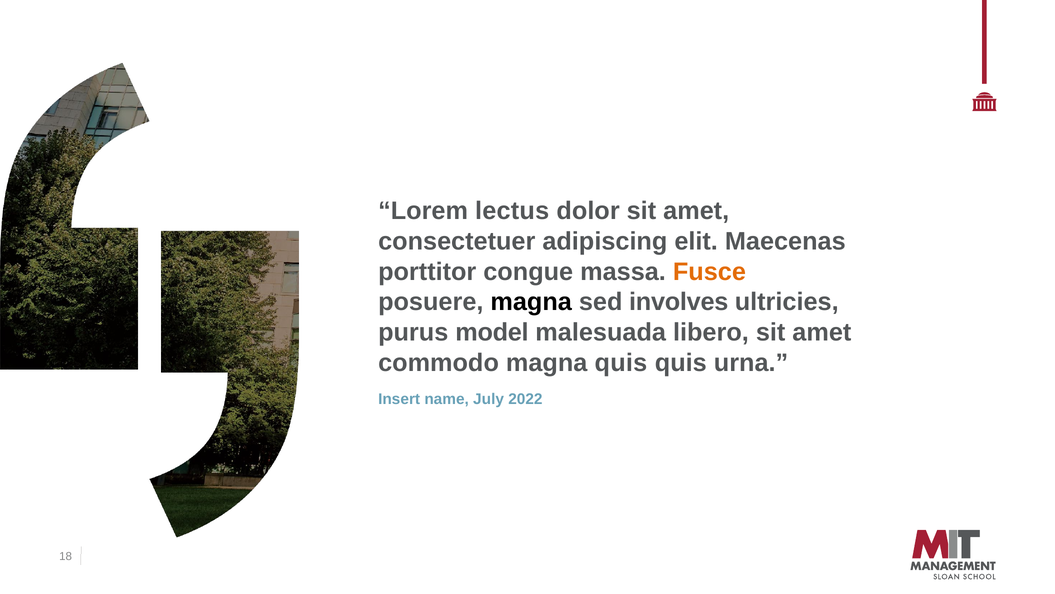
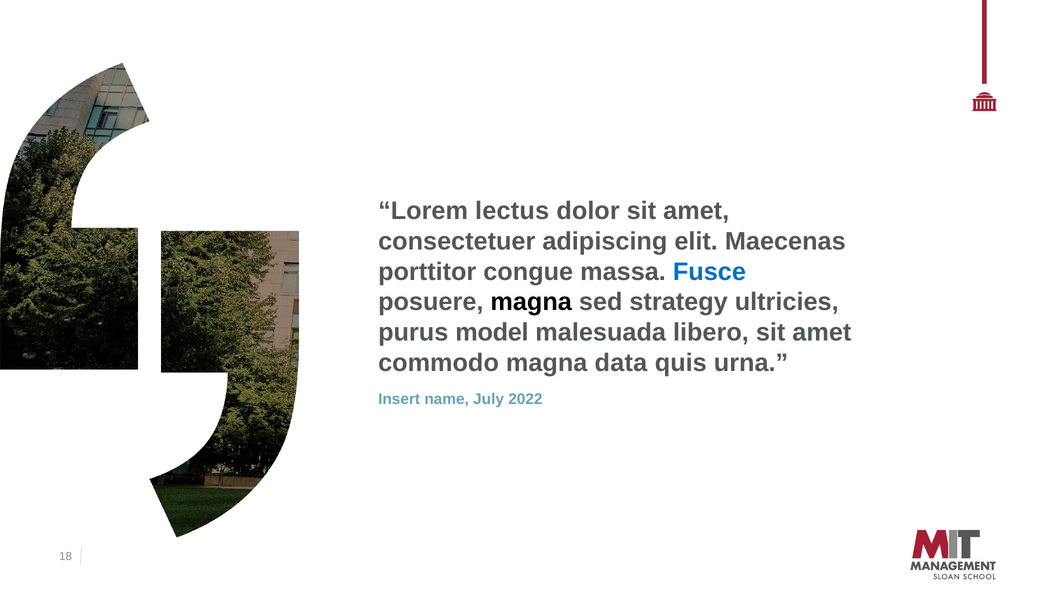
Fusce colour: orange -> blue (709, 271)
involves: involves -> strategy (679, 302)
magna quis: quis -> data (621, 362)
